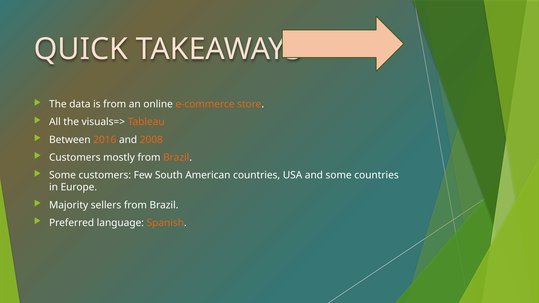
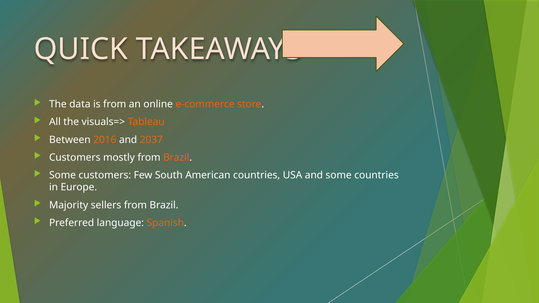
2008: 2008 -> 2037 (151, 140)
